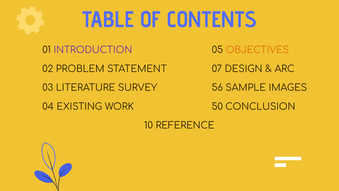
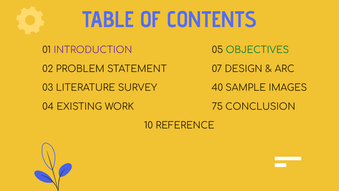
OBJECTIVES colour: orange -> green (257, 50)
56: 56 -> 40 (217, 88)
50: 50 -> 75 (217, 106)
